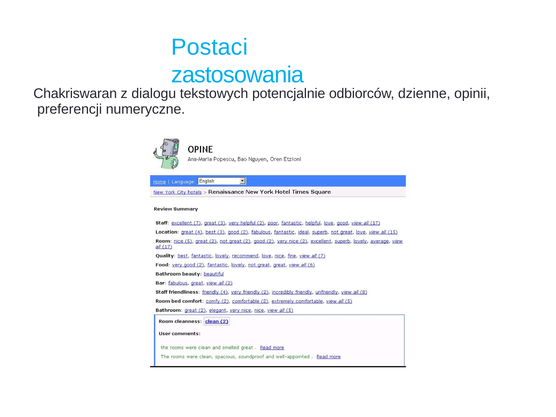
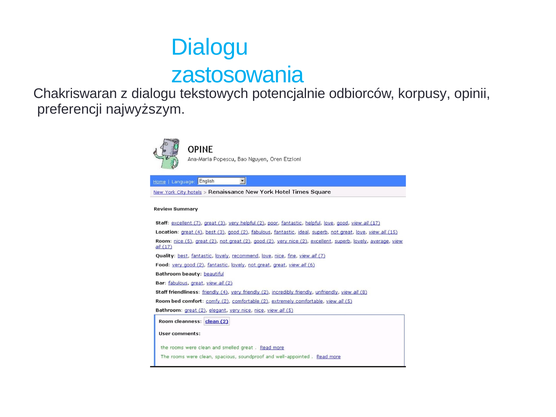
Postaci: Postaci -> Dialogu (210, 47)
dzienne: dzienne -> korpusy (424, 94)
numeryczne: numeryczne -> najwyższym (145, 109)
